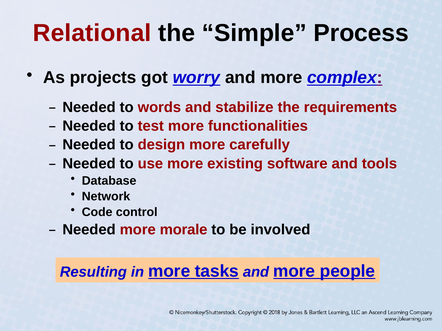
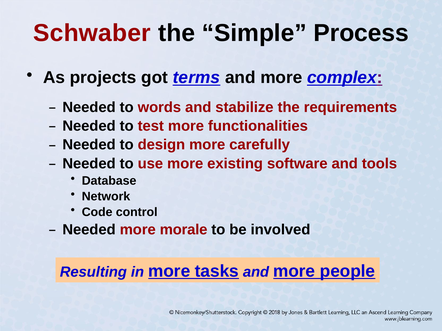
Relational: Relational -> Schwaber (92, 33)
worry: worry -> terms (196, 78)
